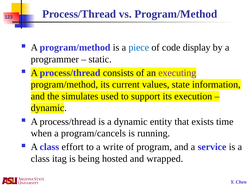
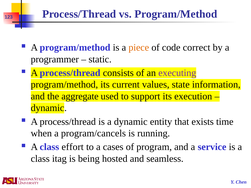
piece colour: blue -> orange (139, 48)
display: display -> correct (197, 48)
simulates: simulates -> aggregate (80, 96)
write: write -> cases (113, 147)
wrapped: wrapped -> seamless (165, 159)
